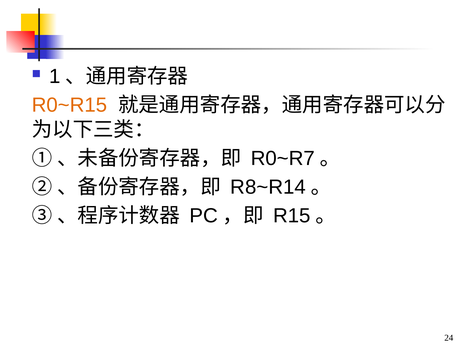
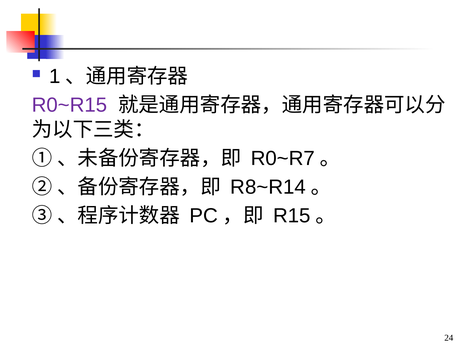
R0~R15 colour: orange -> purple (70, 105)
